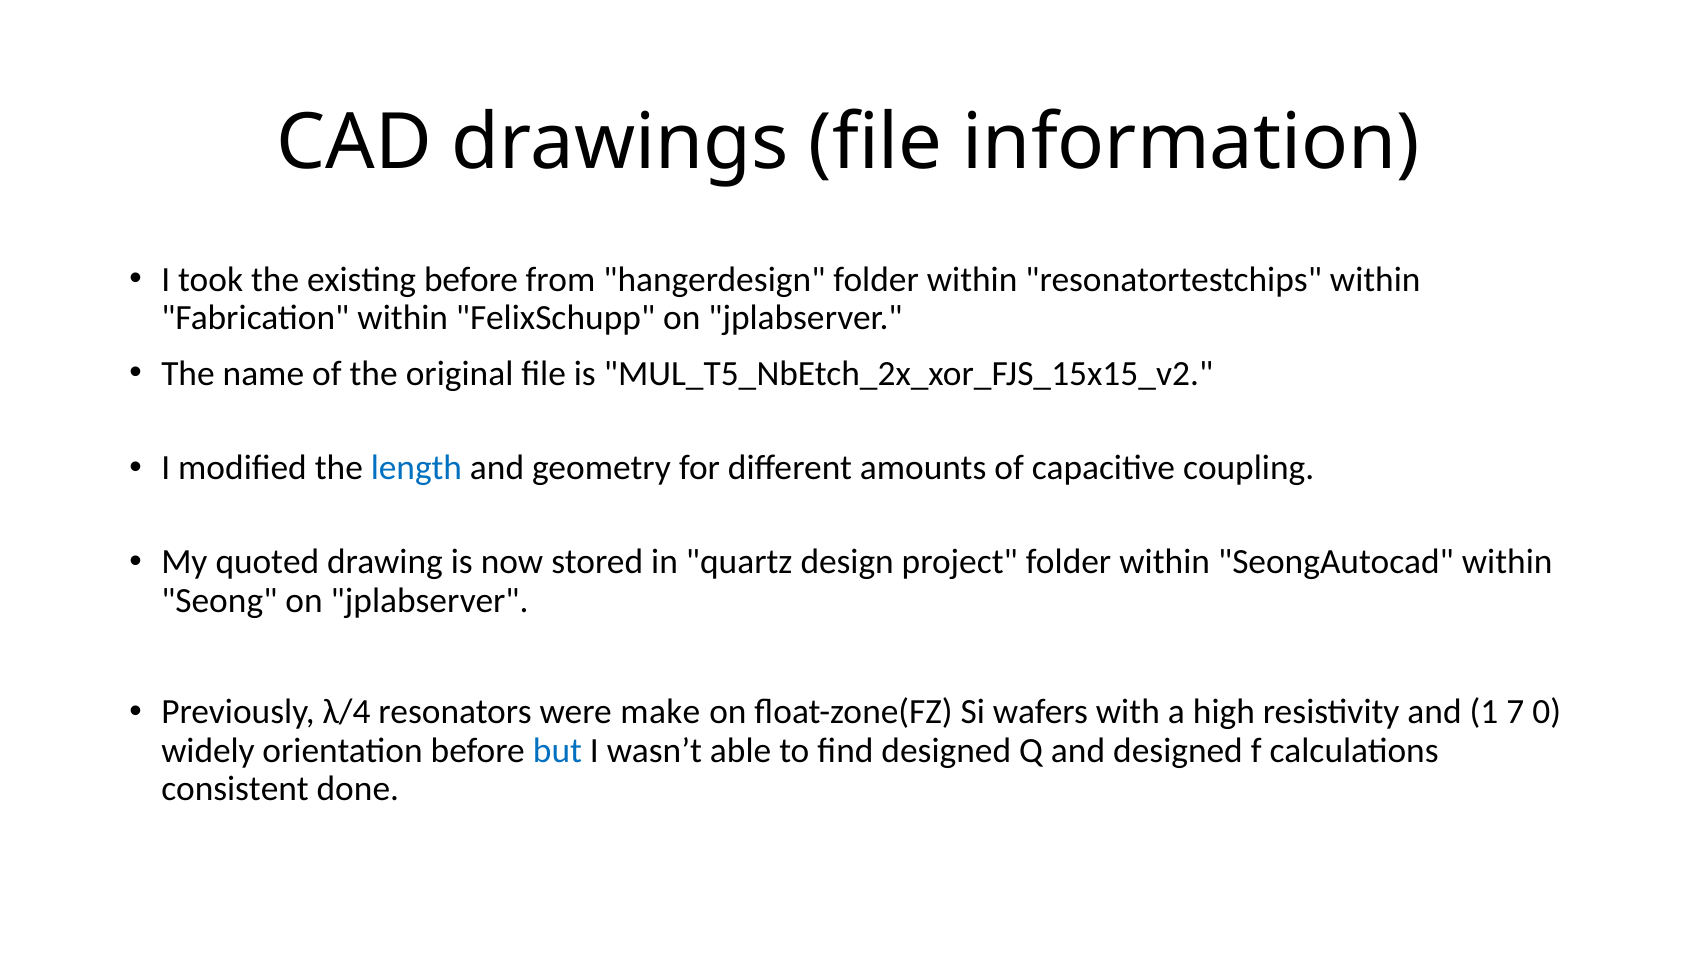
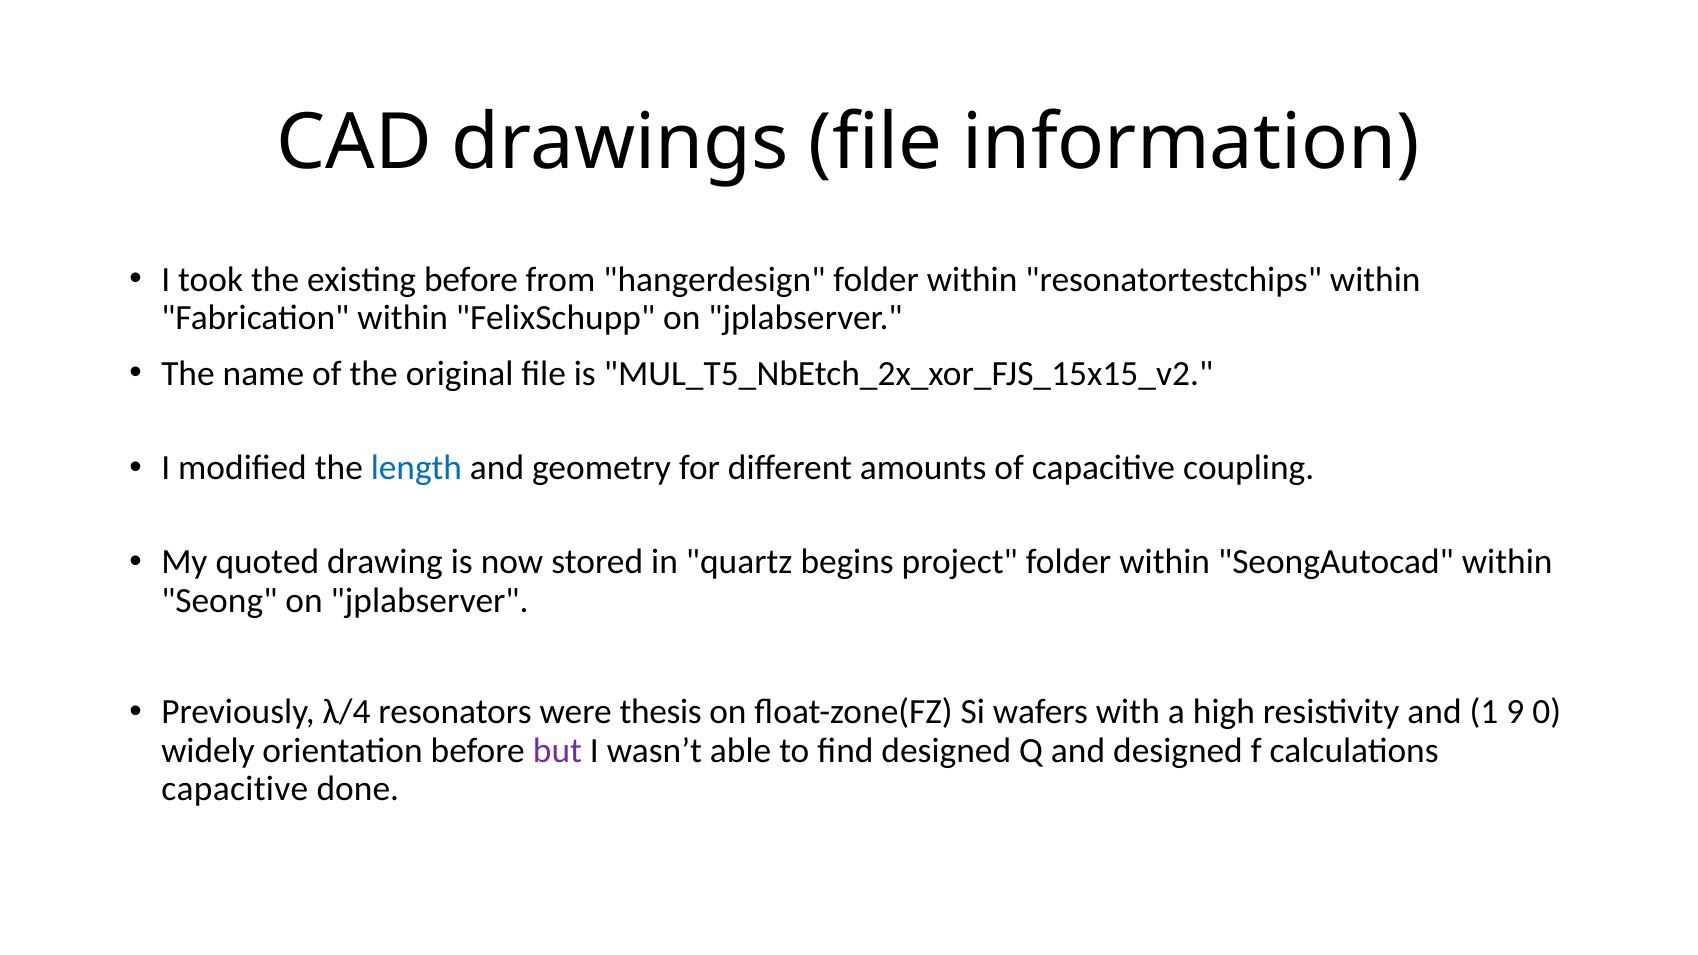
design: design -> begins (847, 562)
make: make -> thesis (661, 712)
7: 7 -> 9 (1515, 712)
but colour: blue -> purple (557, 751)
consistent: consistent -> capacitive (235, 789)
